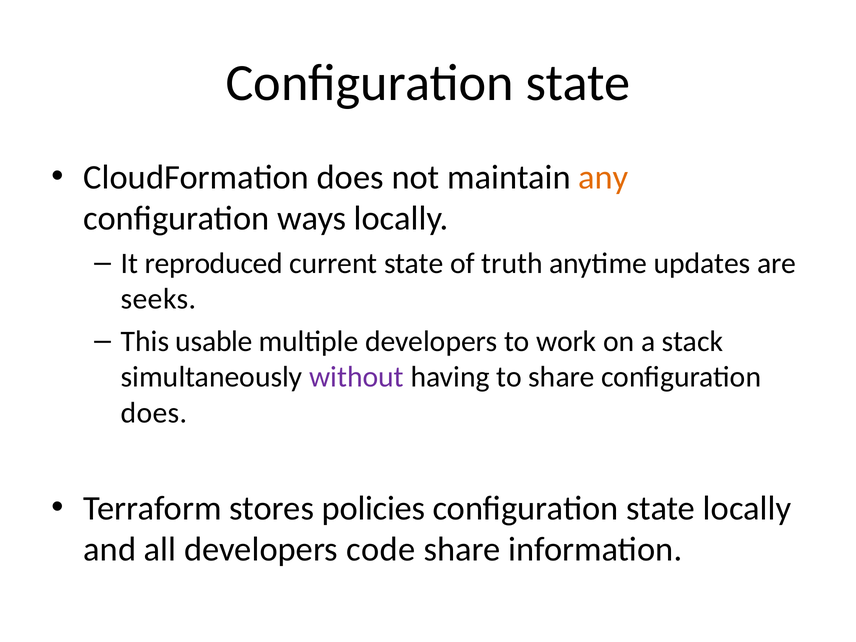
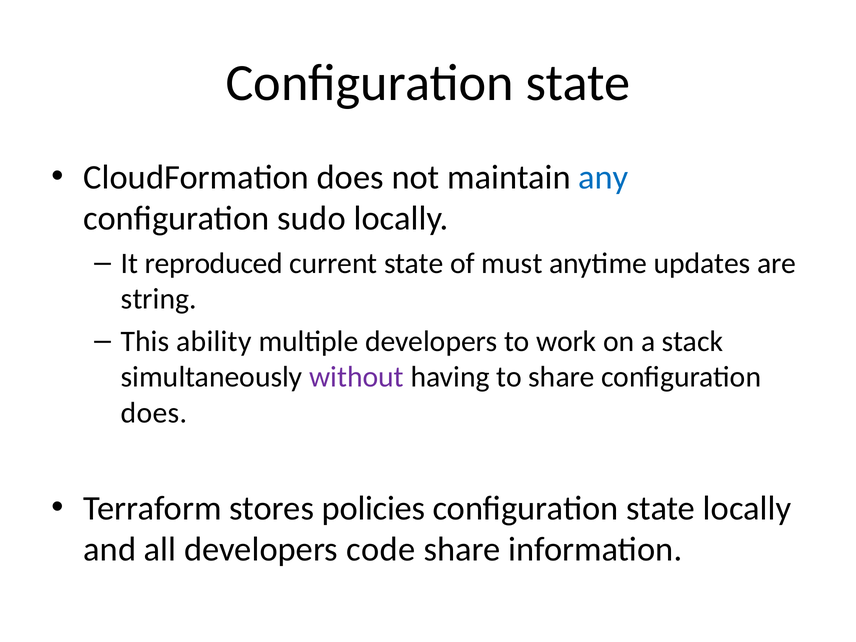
any colour: orange -> blue (603, 177)
ways: ways -> sudo (312, 219)
truth: truth -> must (512, 263)
seeks: seeks -> string (159, 299)
usable: usable -> ability (214, 341)
